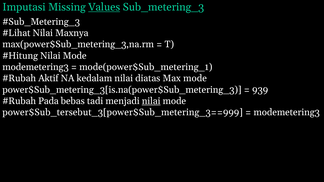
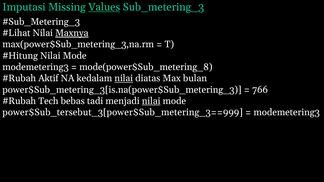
Maxnya underline: none -> present (72, 33)
mode(power$Sub_metering_1: mode(power$Sub_metering_1 -> mode(power$Sub_metering_8 (146, 67)
nilai underline: none -> present (124, 78)
Max mode: mode -> bulan (195, 78)
939: 939 -> 766 (260, 90)
Pada: Pada -> Tech (48, 101)
